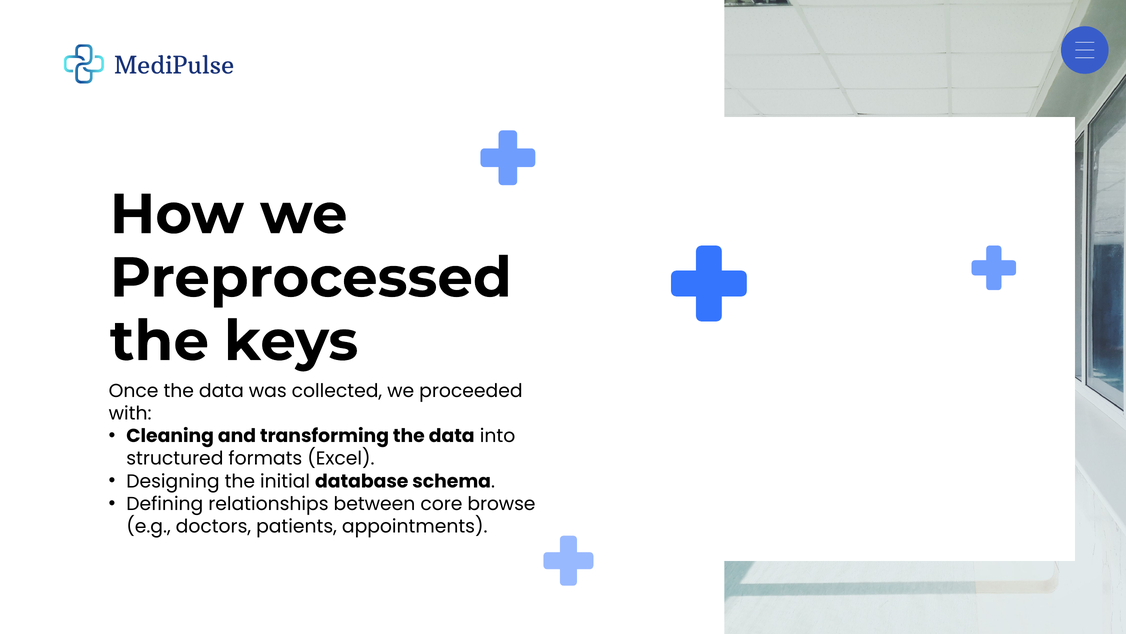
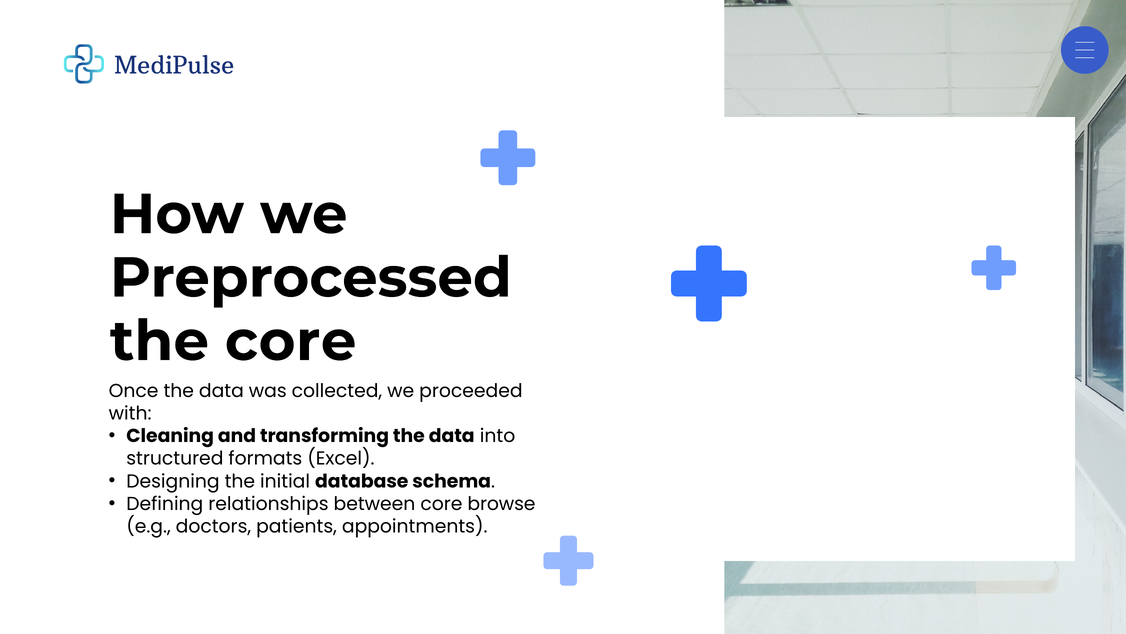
the keys: keys -> core (291, 341)
